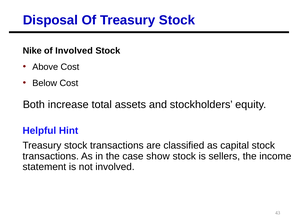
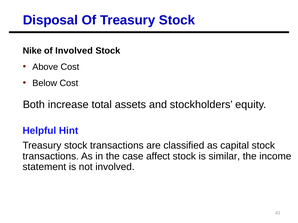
show: show -> affect (158, 157)
sellers: sellers -> similar (224, 157)
